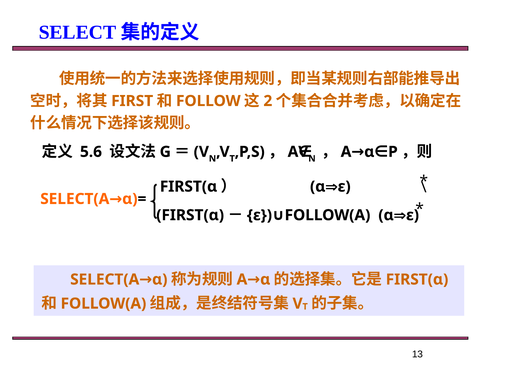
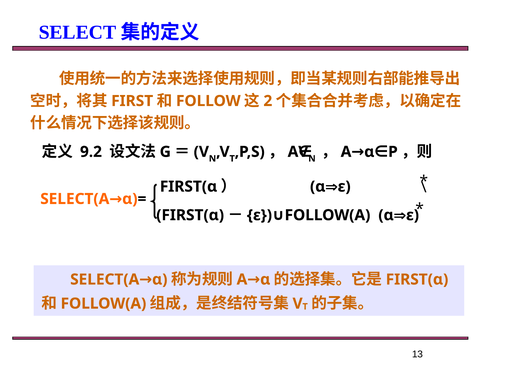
5.6: 5.6 -> 9.2 (91, 152)
